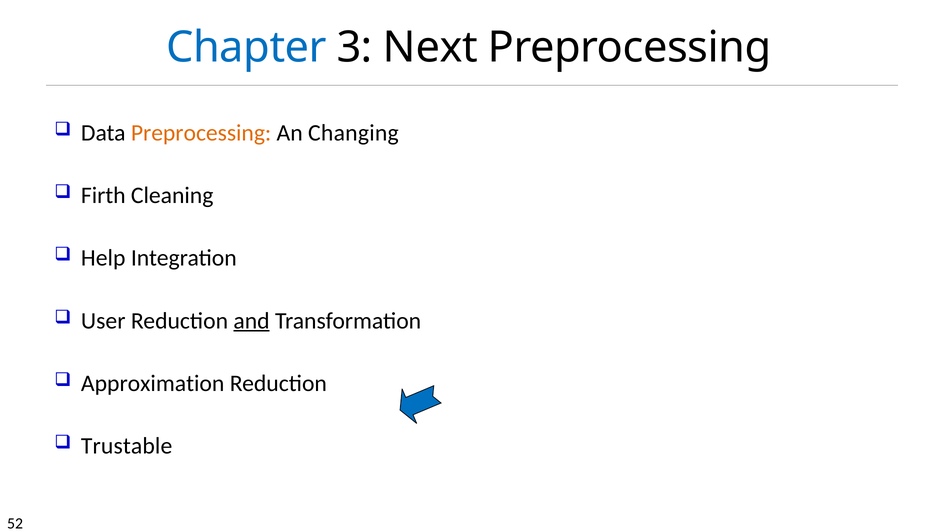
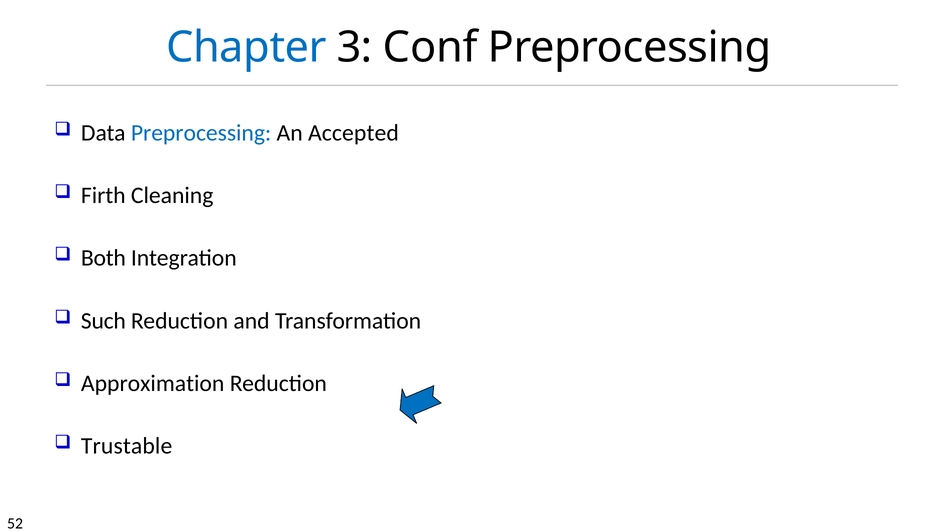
Next: Next -> Conf (430, 47)
Preprocessing colour: orange -> blue (201, 133)
Changing: Changing -> Accepted (353, 133)
Help: Help -> Both (103, 258)
User: User -> Such (103, 321)
and underline: present -> none (252, 321)
